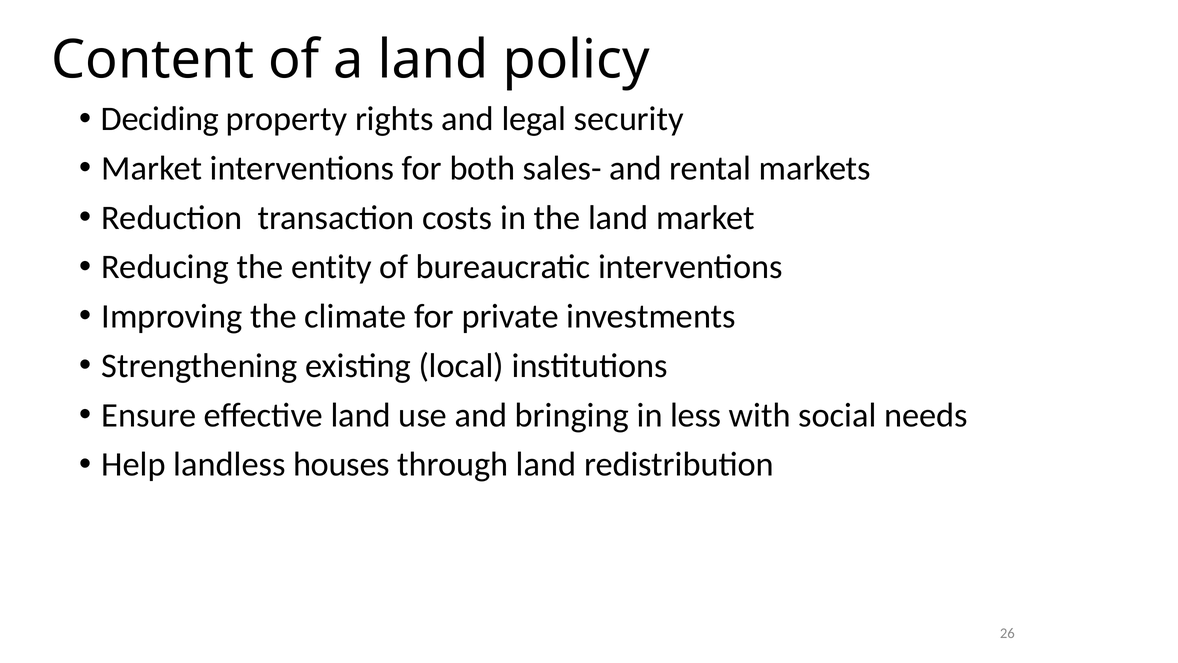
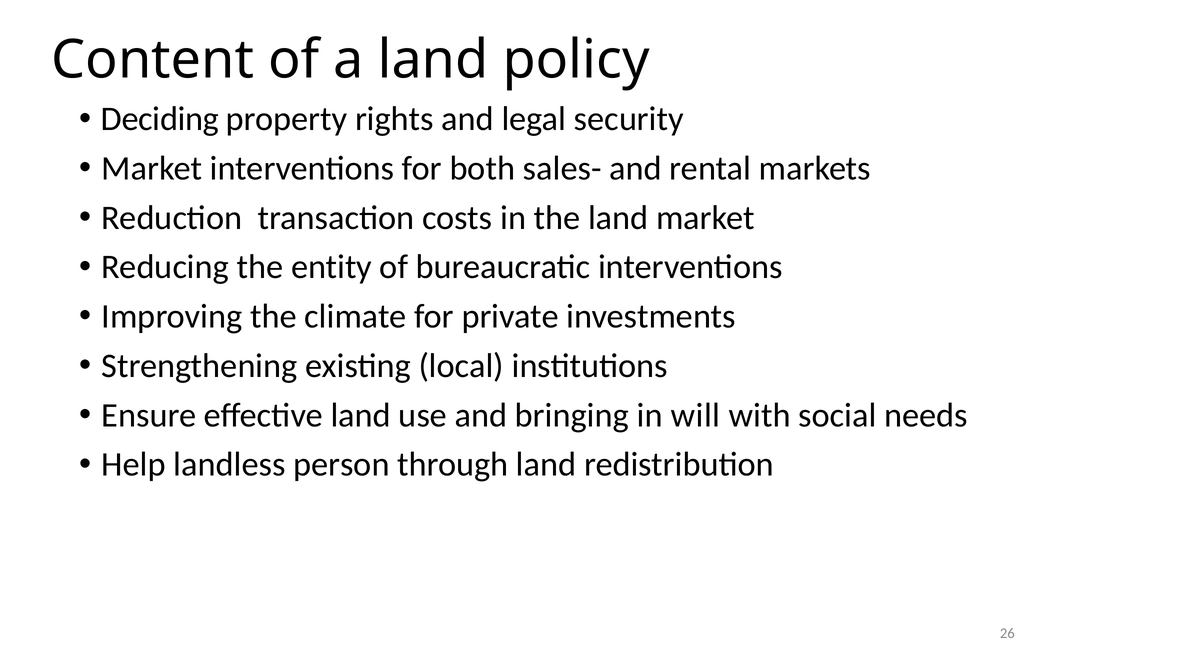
less: less -> will (696, 415)
houses: houses -> person (341, 464)
